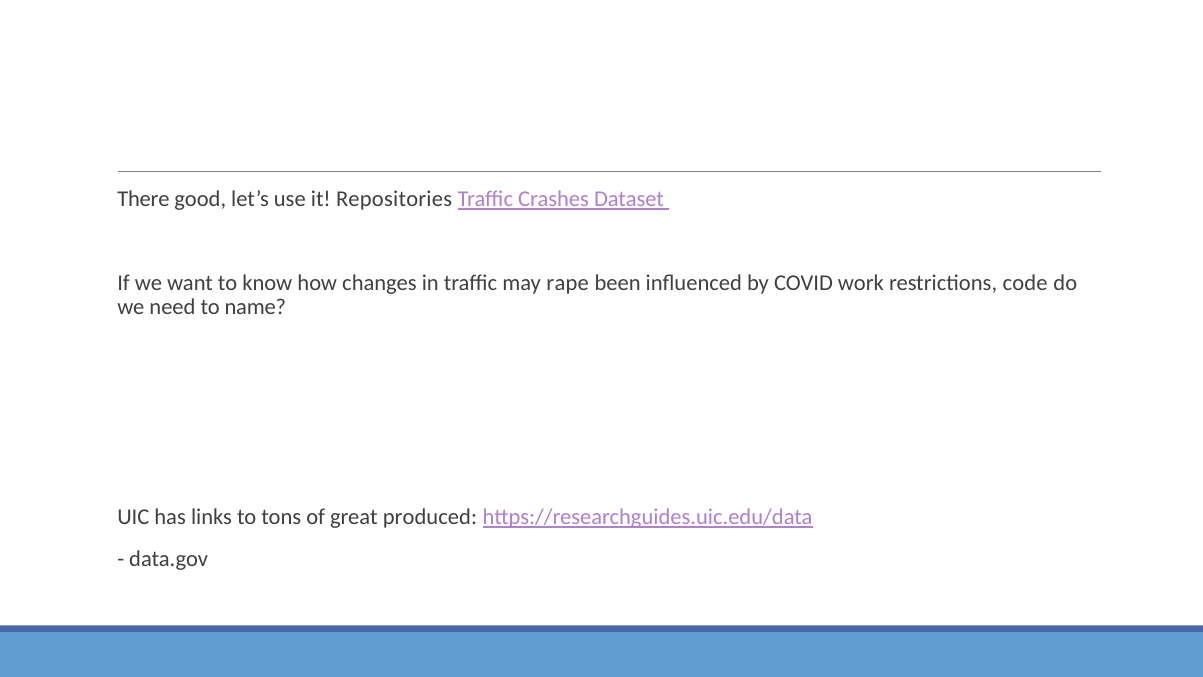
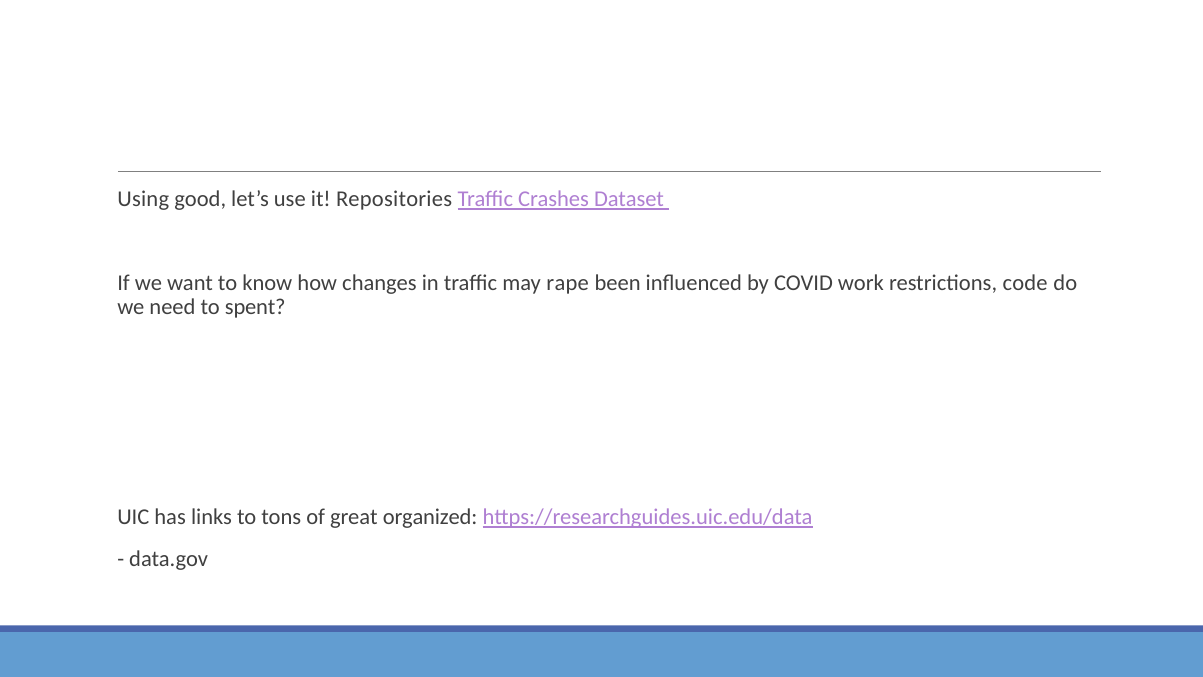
There: There -> Using (143, 199)
name: name -> spent (255, 307)
produced: produced -> organized (430, 517)
